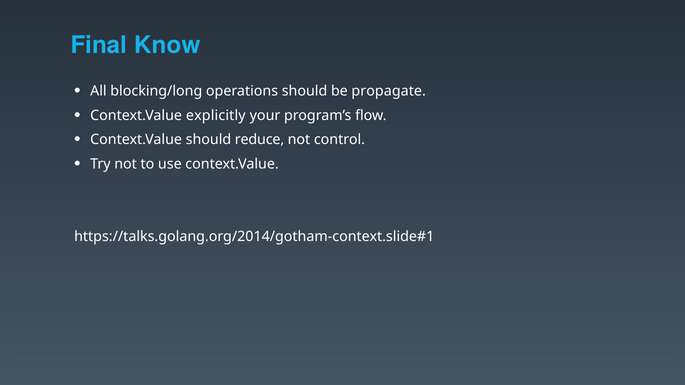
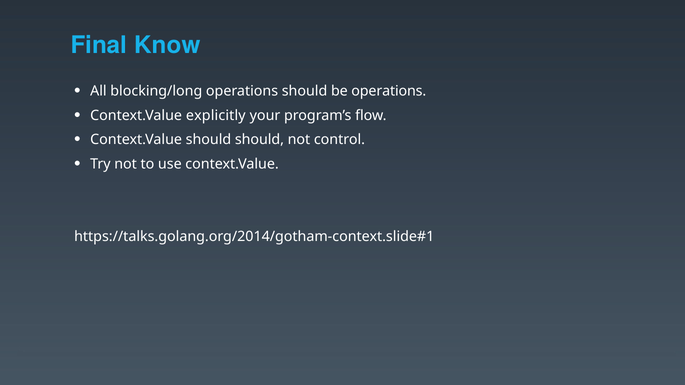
be propagate: propagate -> operations (389, 91)
should reduce: reduce -> should (259, 140)
